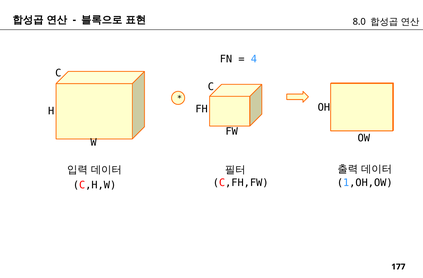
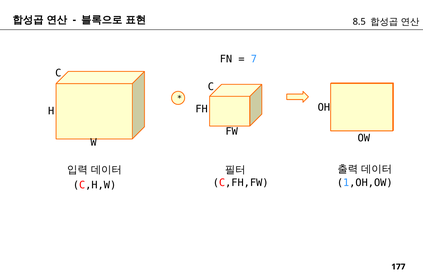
8.0: 8.0 -> 8.5 (359, 22)
4: 4 -> 7 (254, 59)
